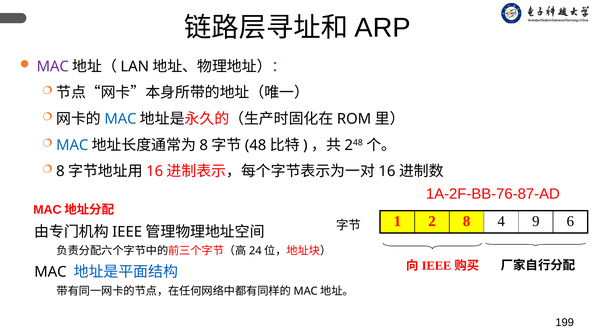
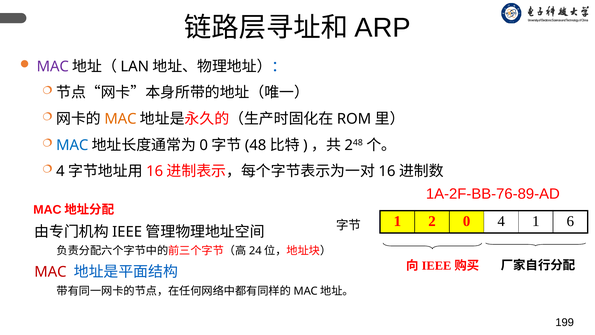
MAC colour: blue -> orange (120, 119)
8: 8 -> 0 (204, 145)
8: 8 -> 4 (60, 171)
1A-2F-BB-76-87-AD: 1A-2F-BB-76-87-AD -> 1A-2F-BB-76-89-AD (493, 194)
2 8: 8 -> 0 (467, 221)
4 9: 9 -> 1 (536, 221)
MAC colour: black -> red (50, 272)
